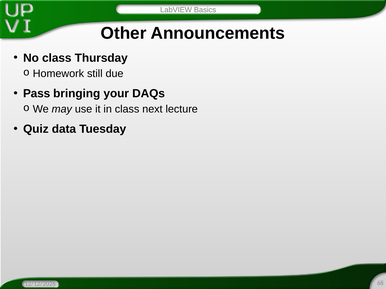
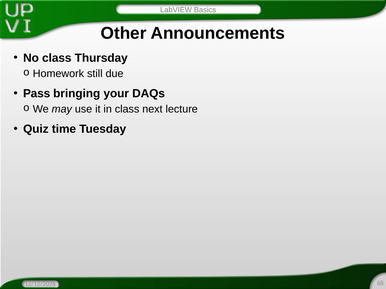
data: data -> time (64, 129)
